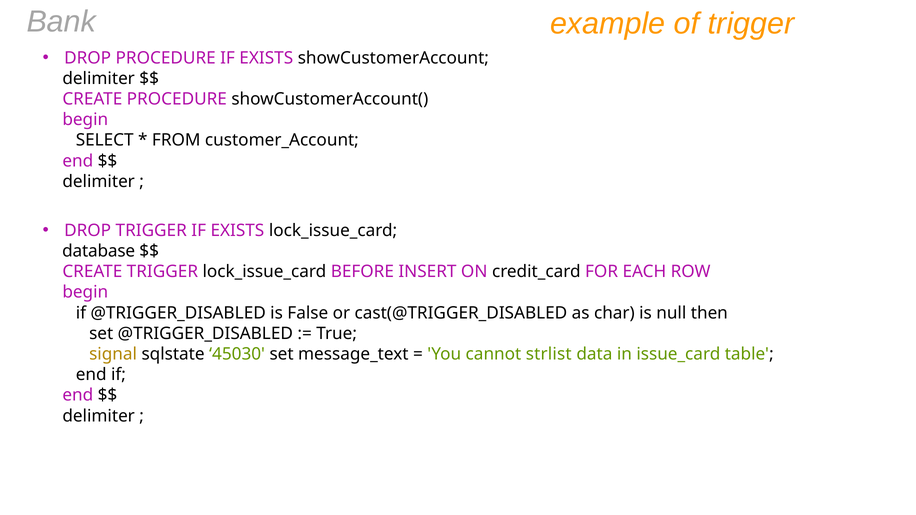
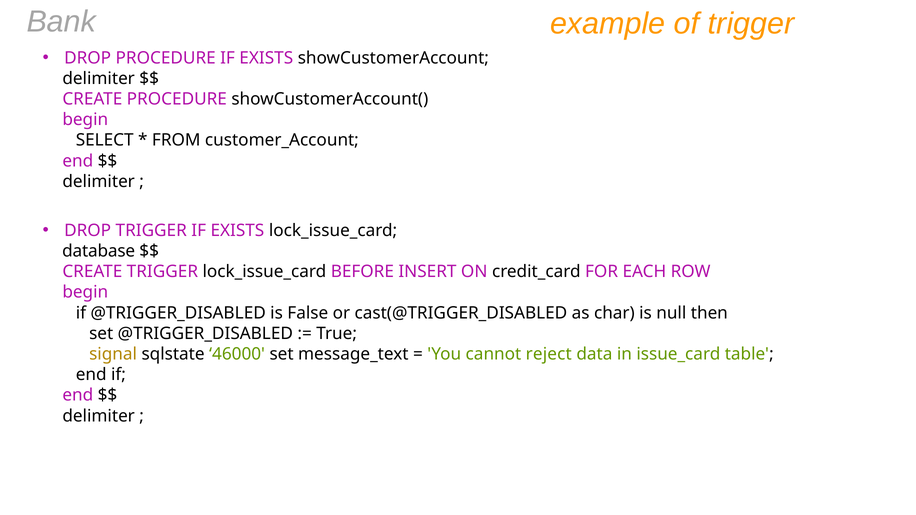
45030: 45030 -> 46000 (237, 354)
strlist: strlist -> reject (549, 354)
